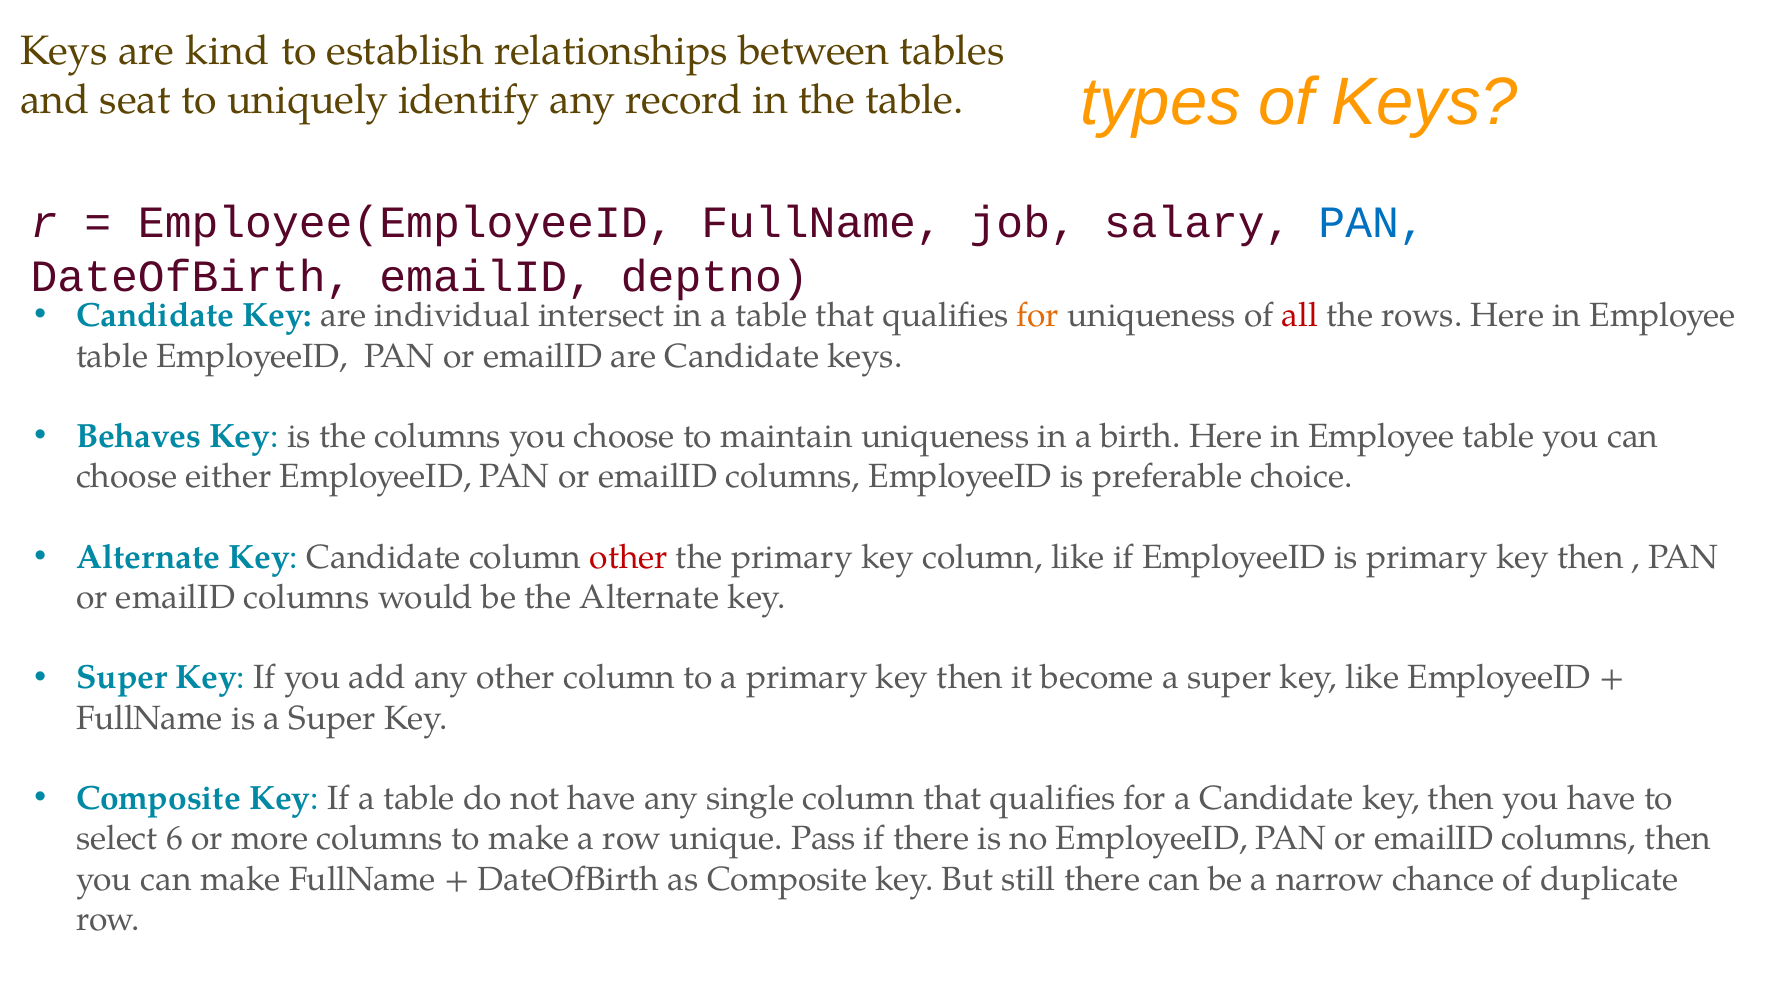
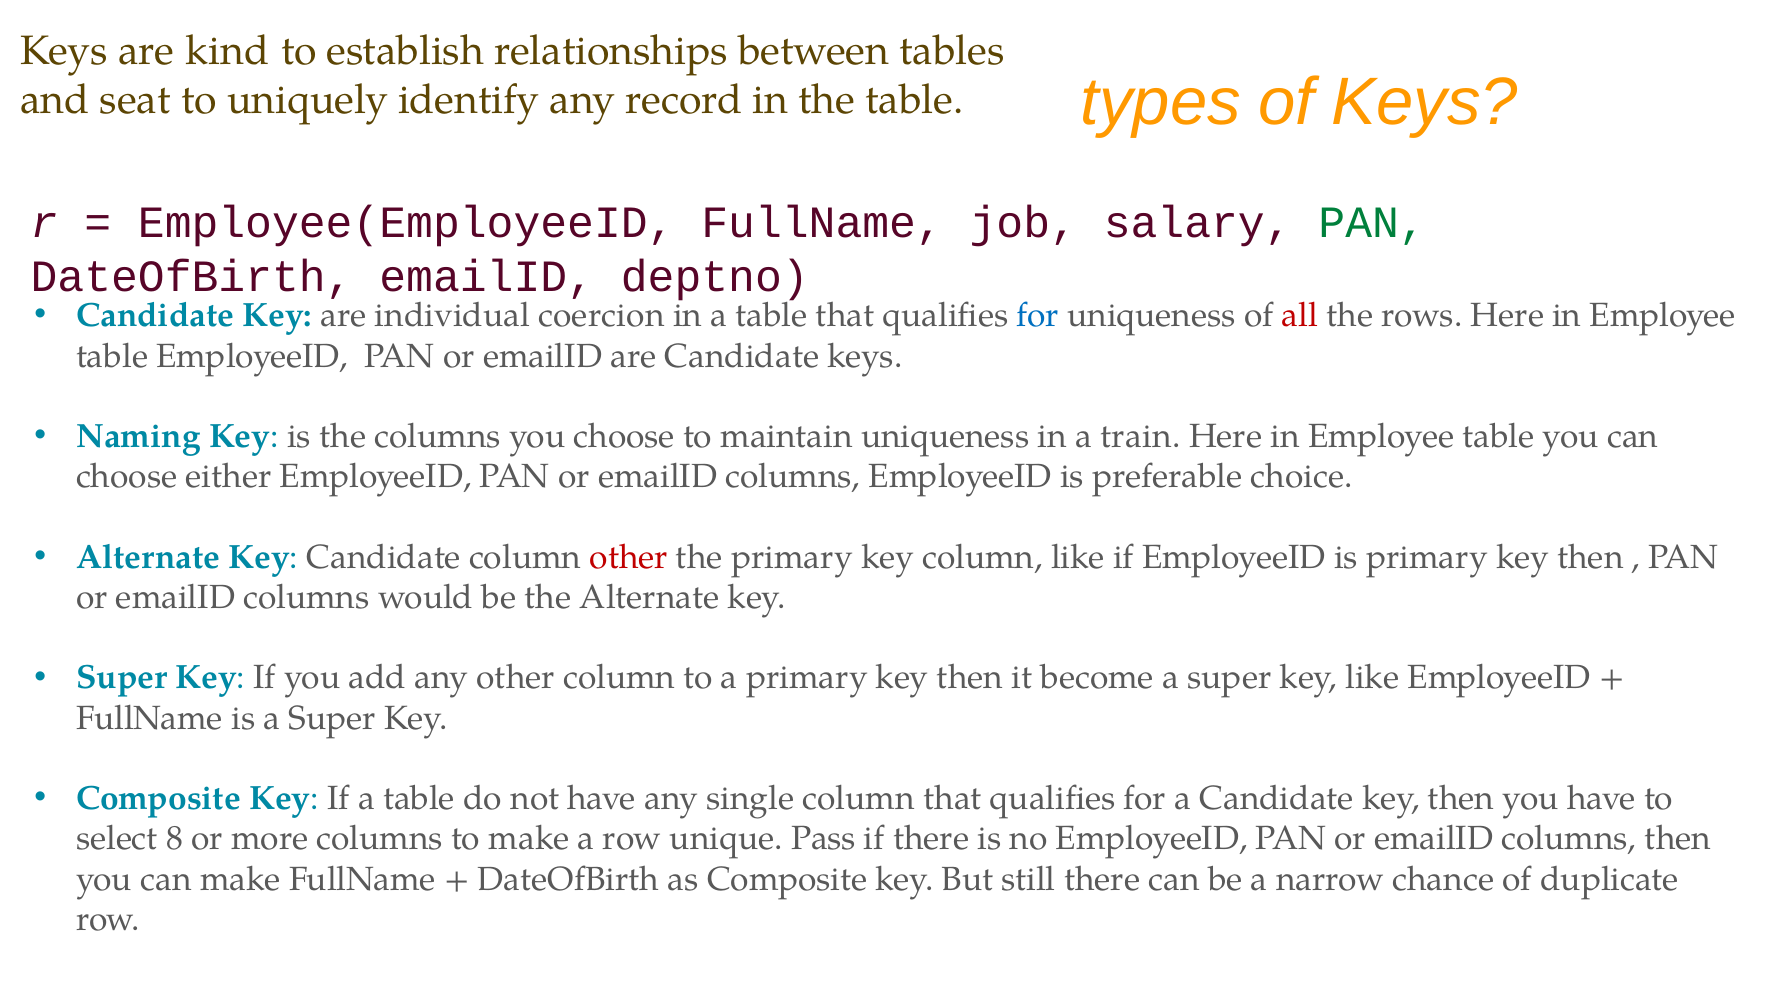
PAN colour: blue -> green (1372, 223)
intersect: intersect -> coercion (601, 316)
for colour: orange -> blue (1038, 316)
Behaves: Behaves -> Naming (138, 436)
birth: birth -> train (1140, 436)
6: 6 -> 8 (175, 839)
